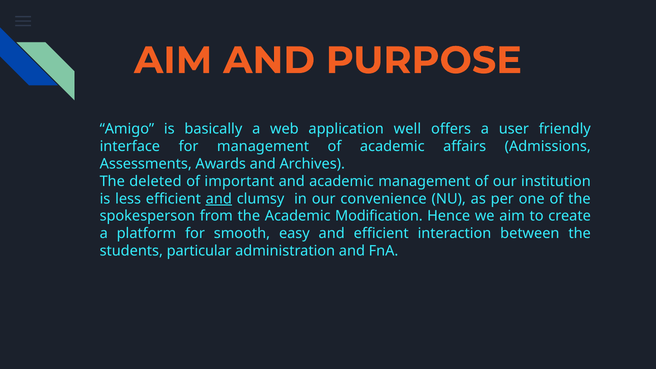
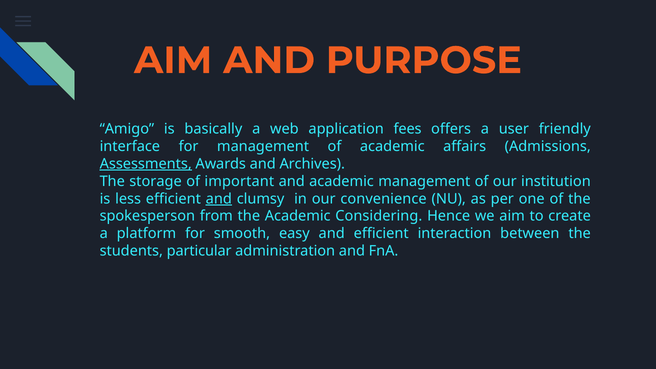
well: well -> fees (408, 129)
Assessments underline: none -> present (146, 164)
deleted: deleted -> storage (156, 181)
Modification: Modification -> Considering (379, 216)
